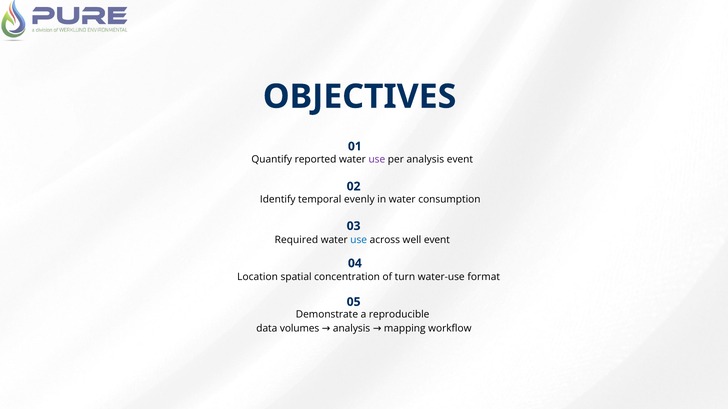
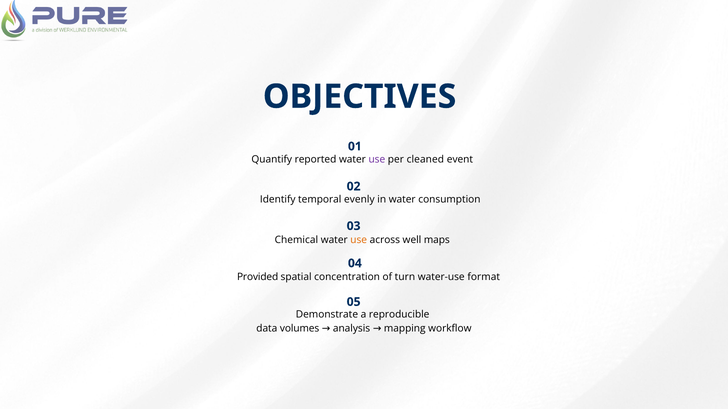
per analysis: analysis -> cleaned (425, 160)
Required: Required -> Chemical (296, 240)
use colour: blue -> orange (359, 240)
well event: event -> maps (437, 240)
Location: Location -> Provided (258, 277)
